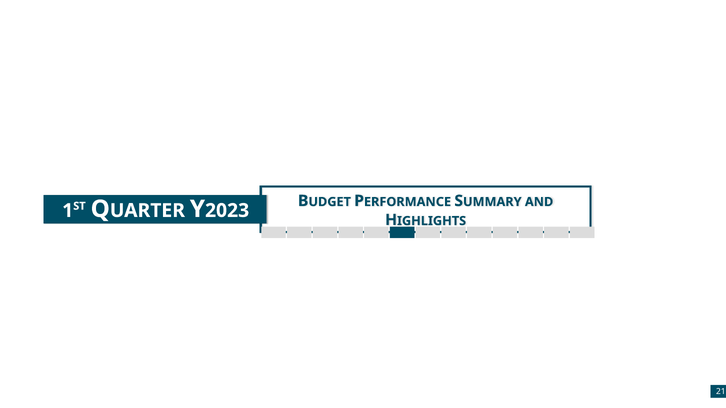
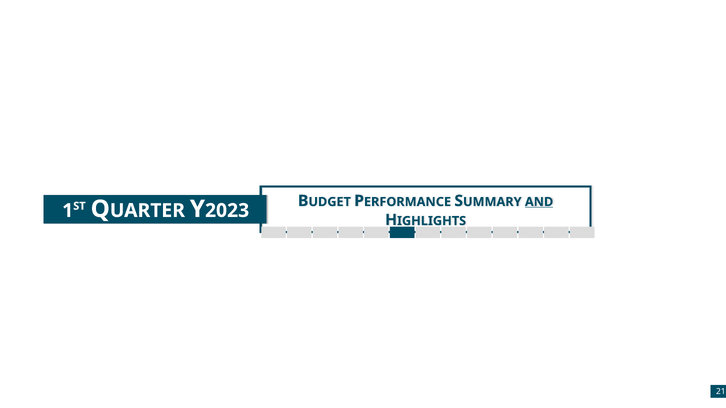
AND underline: none -> present (539, 202)
